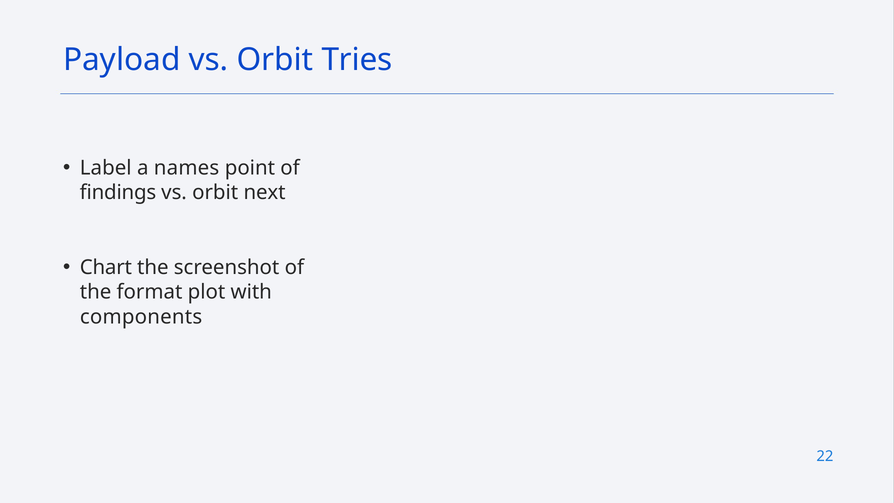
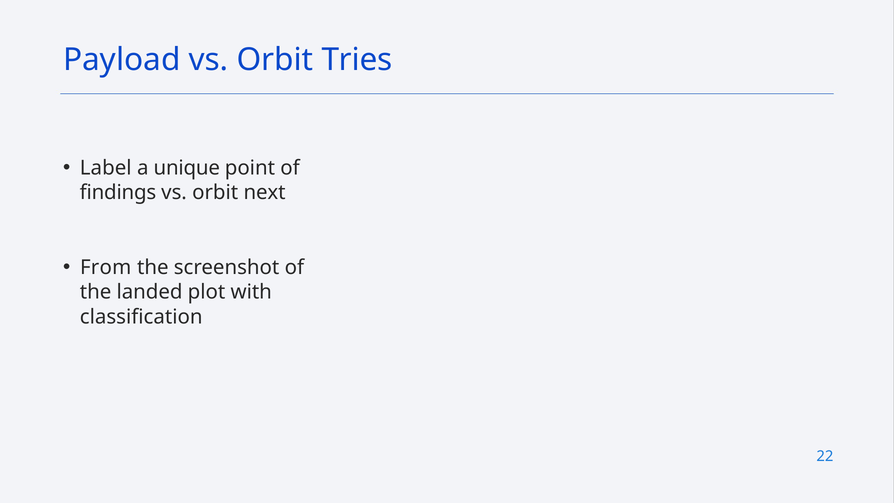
names: names -> unique (187, 168)
Chart: Chart -> From (106, 268)
format: format -> landed (150, 292)
components: components -> classification (141, 317)
